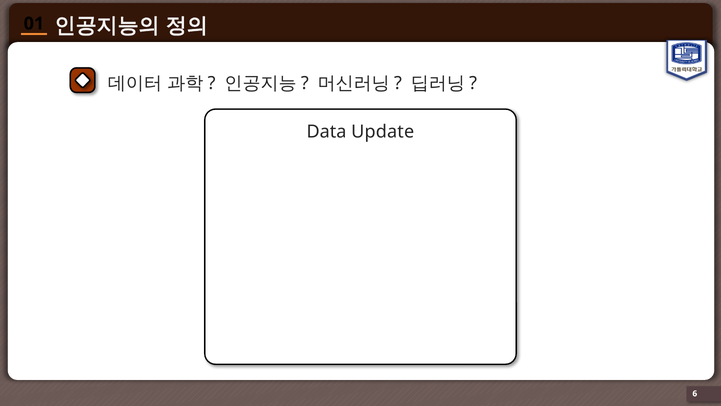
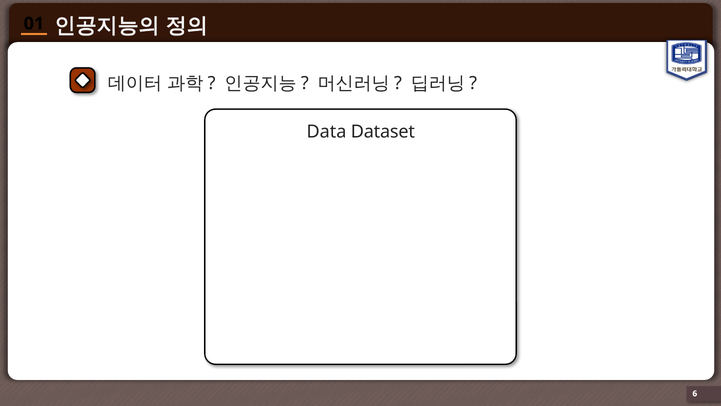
Update: Update -> Dataset (383, 132)
